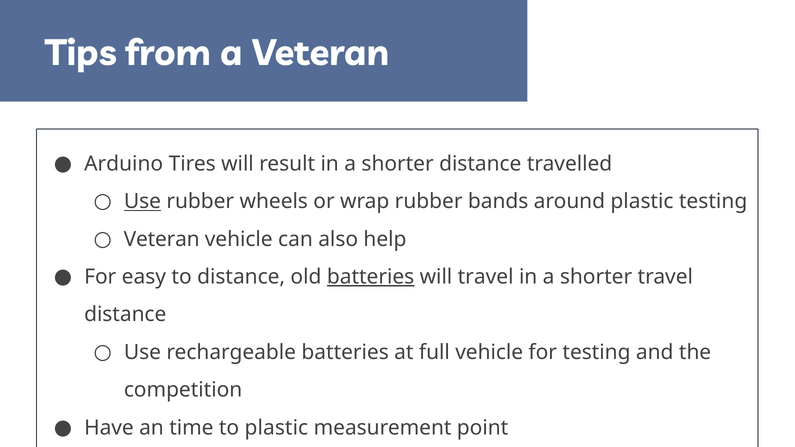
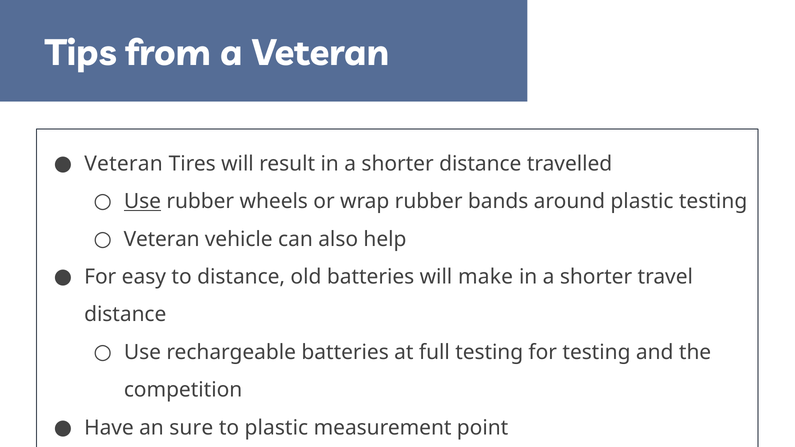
Arduino: Arduino -> Veteran (124, 164)
batteries underline: present -> none (371, 277)
will travel: travel -> make (486, 277)
full vehicle: vehicle -> testing (489, 352)
an time: time -> sure (191, 428)
